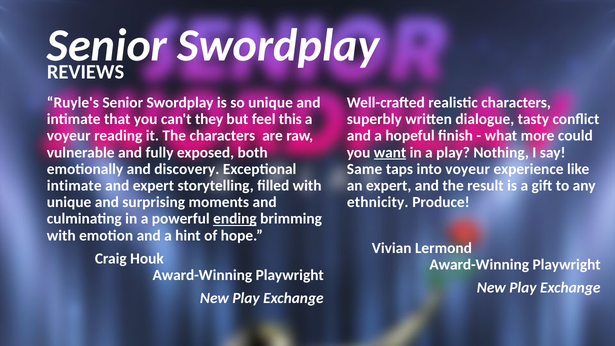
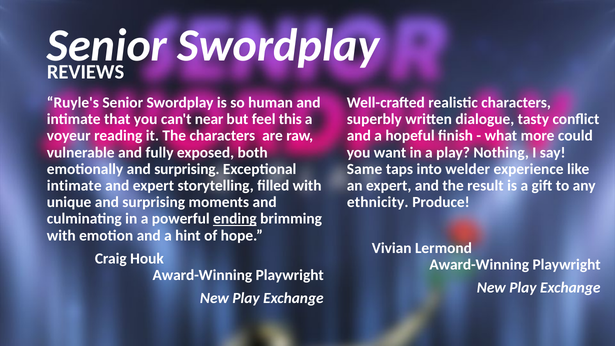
so unique: unique -> human (271, 103)
they: they -> near (209, 119)
want underline: present -> none (390, 152)
emotionally and discovery: discovery -> surprising (187, 169)
into voyeur: voyeur -> welder (468, 169)
